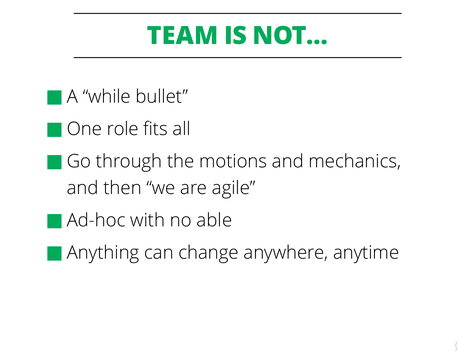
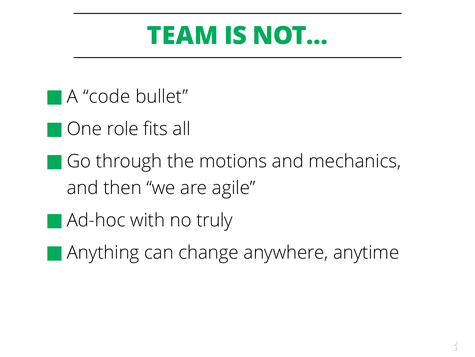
while: while -> code (107, 96)
able: able -> truly (214, 220)
